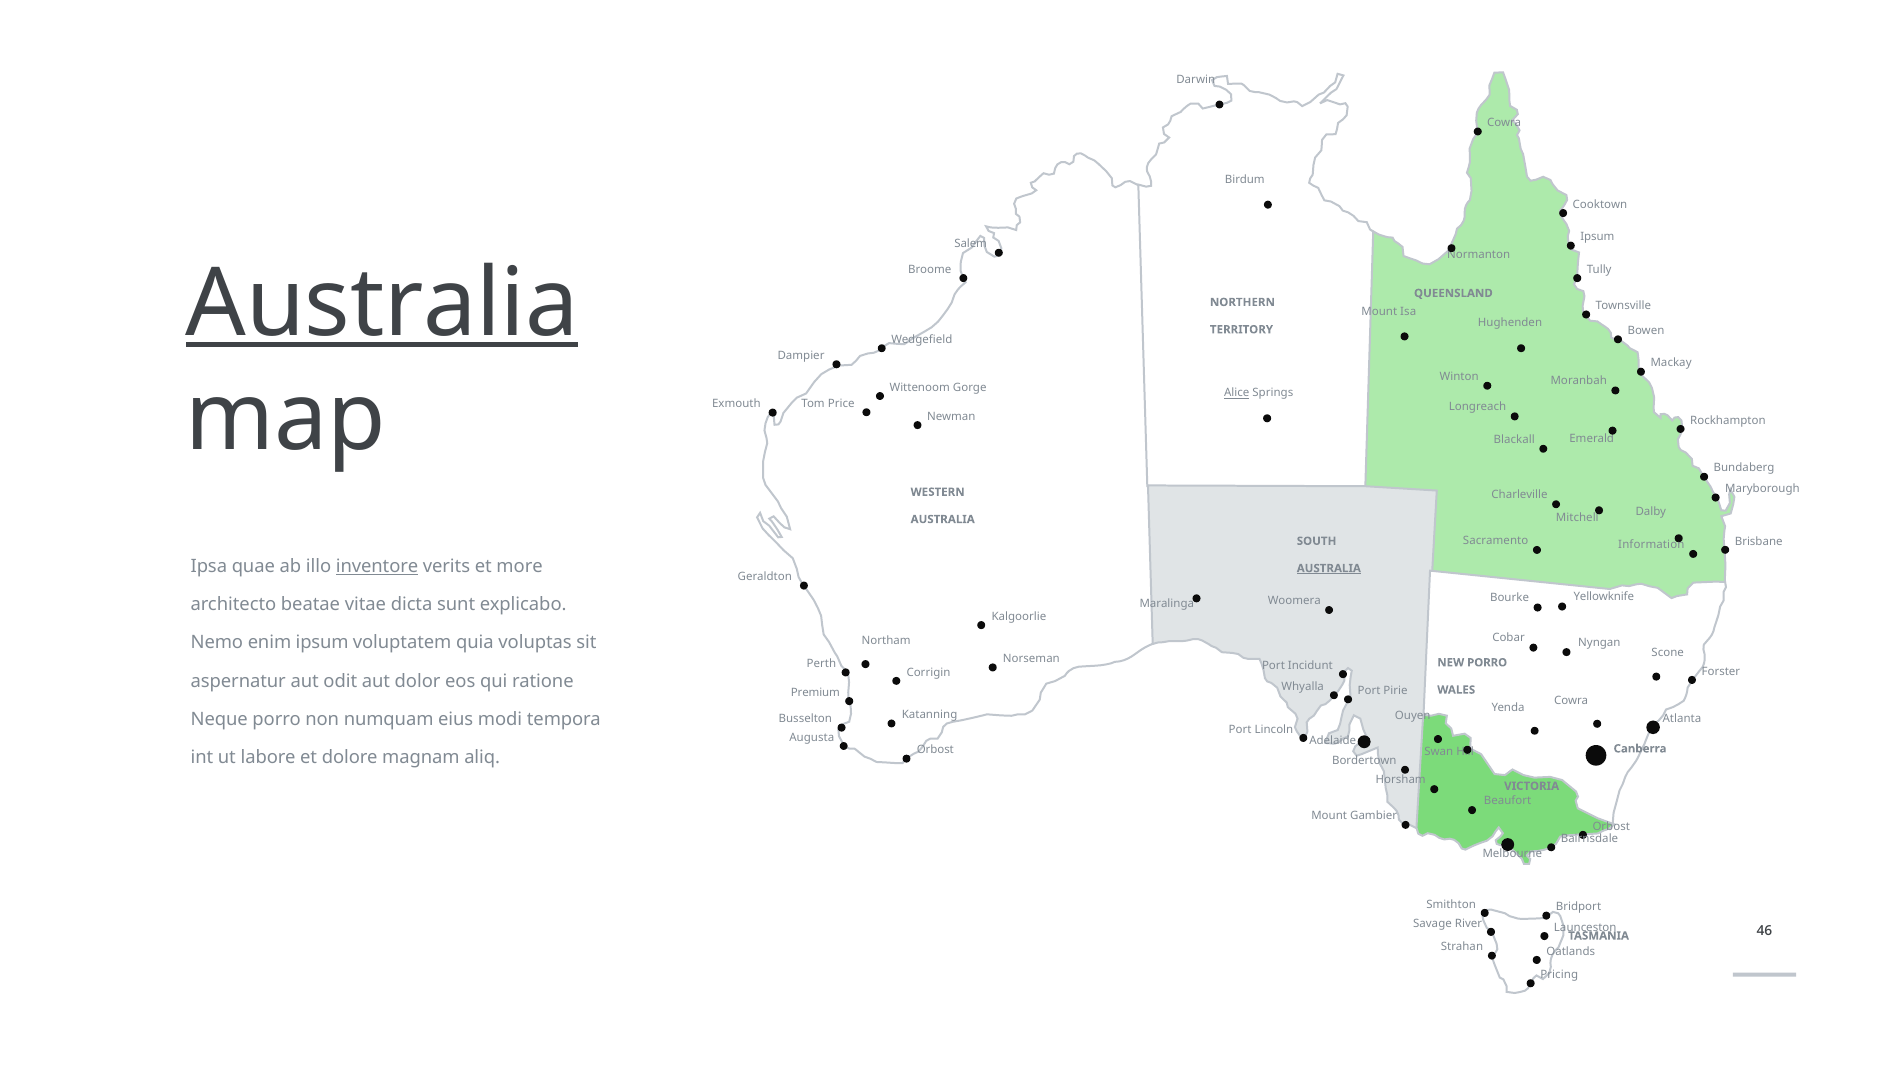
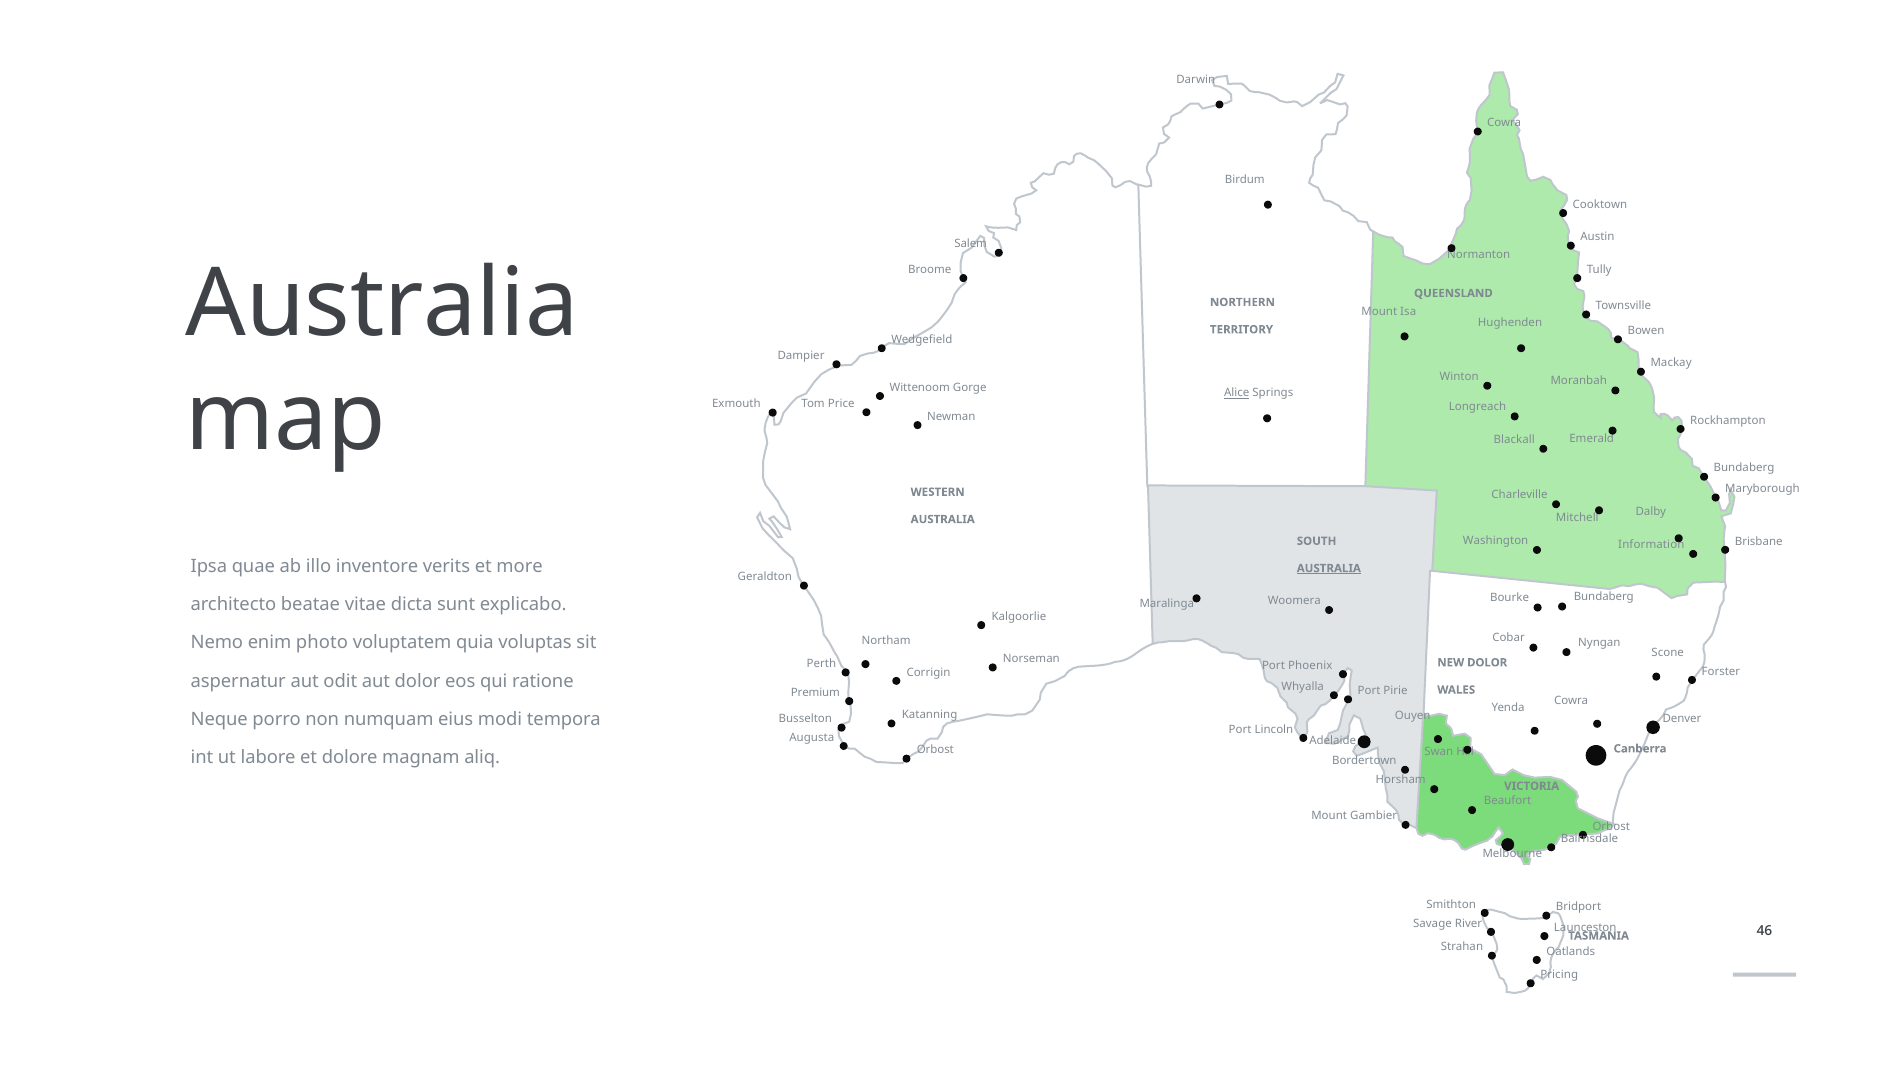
Ipsum: Ipsum -> Austin (1597, 237)
Australia underline: present -> none (382, 304)
Sacramento: Sacramento -> Washington (1496, 541)
inventore underline: present -> none (377, 566)
Yellowknife: Yellowknife -> Bundaberg (1604, 597)
enim ipsum: ipsum -> photo (322, 643)
NEW PORRO: PORRO -> DOLOR (1487, 663)
Incidunt: Incidunt -> Phoenix (1310, 666)
Atlanta: Atlanta -> Denver (1682, 719)
